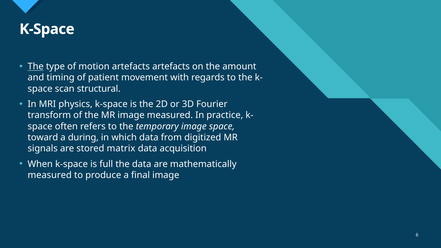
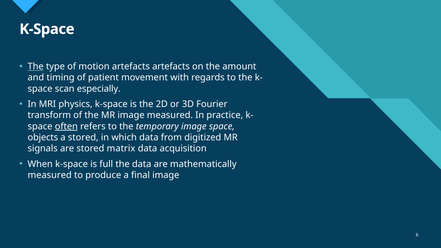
structural: structural -> especially (99, 89)
often underline: none -> present (66, 126)
toward: toward -> objects (43, 137)
a during: during -> stored (83, 137)
